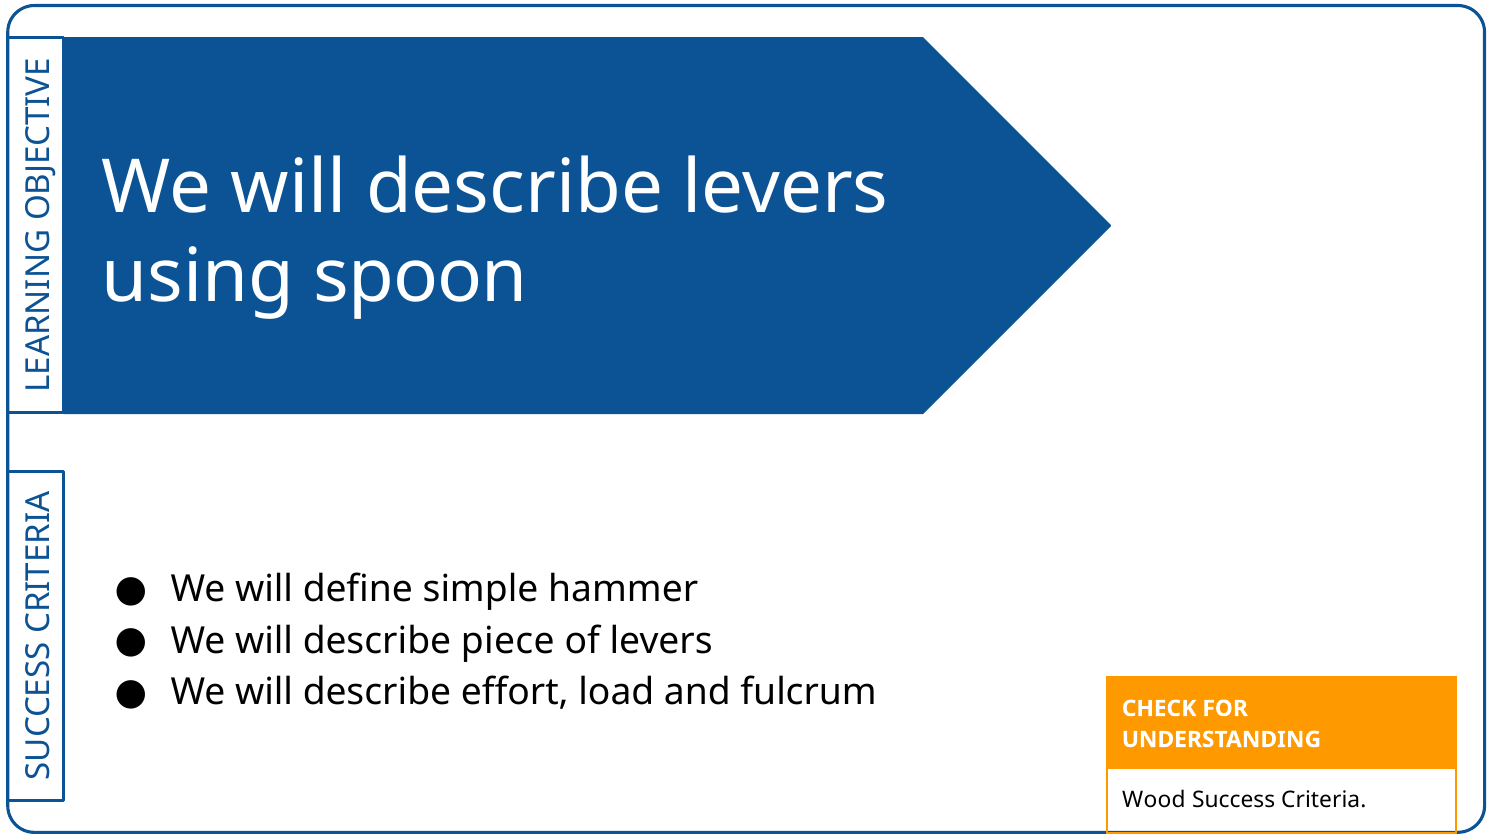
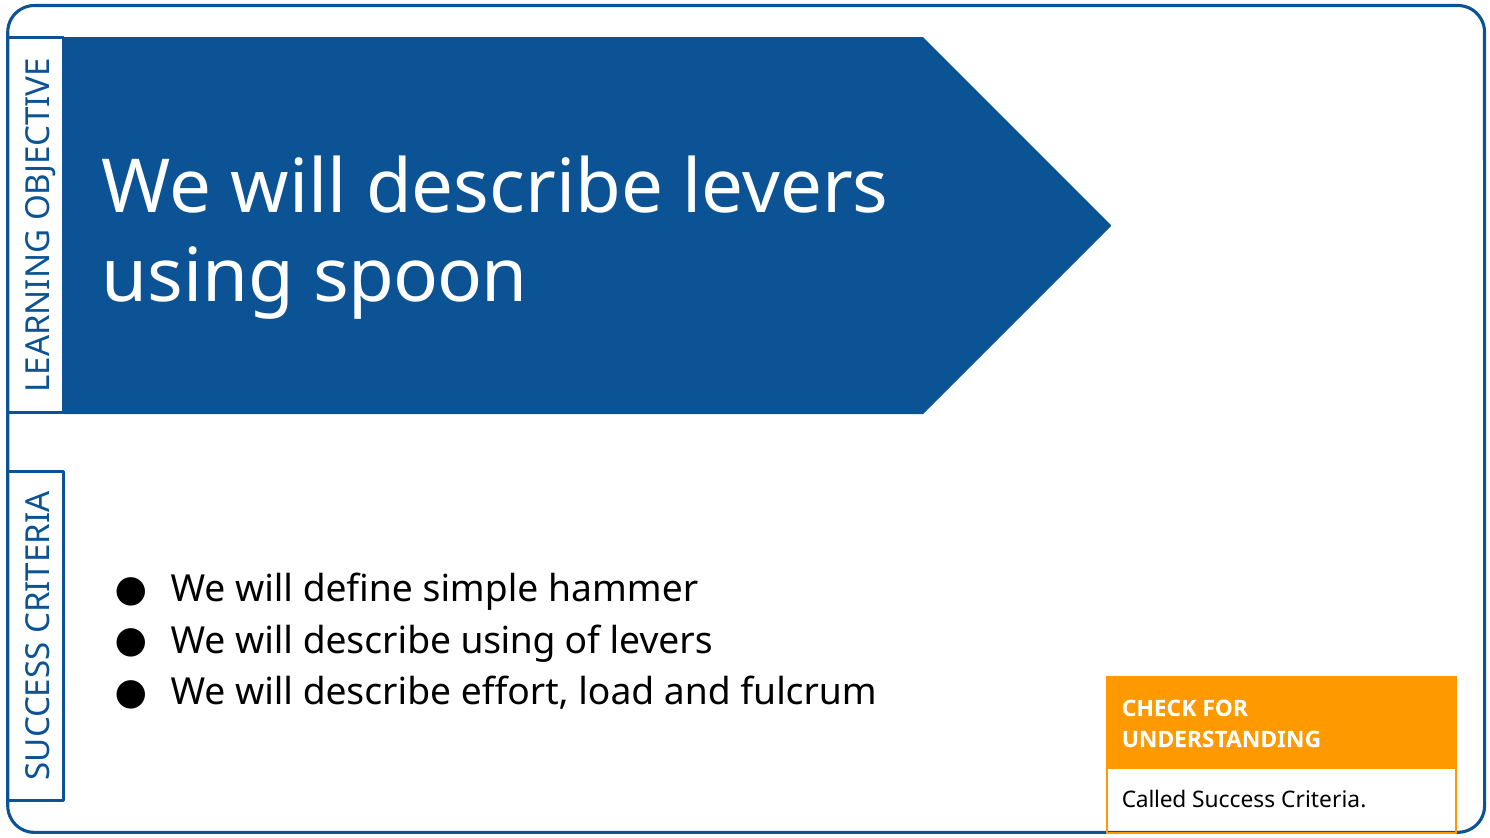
describe piece: piece -> using (508, 641)
Wood: Wood -> Called (1154, 800)
